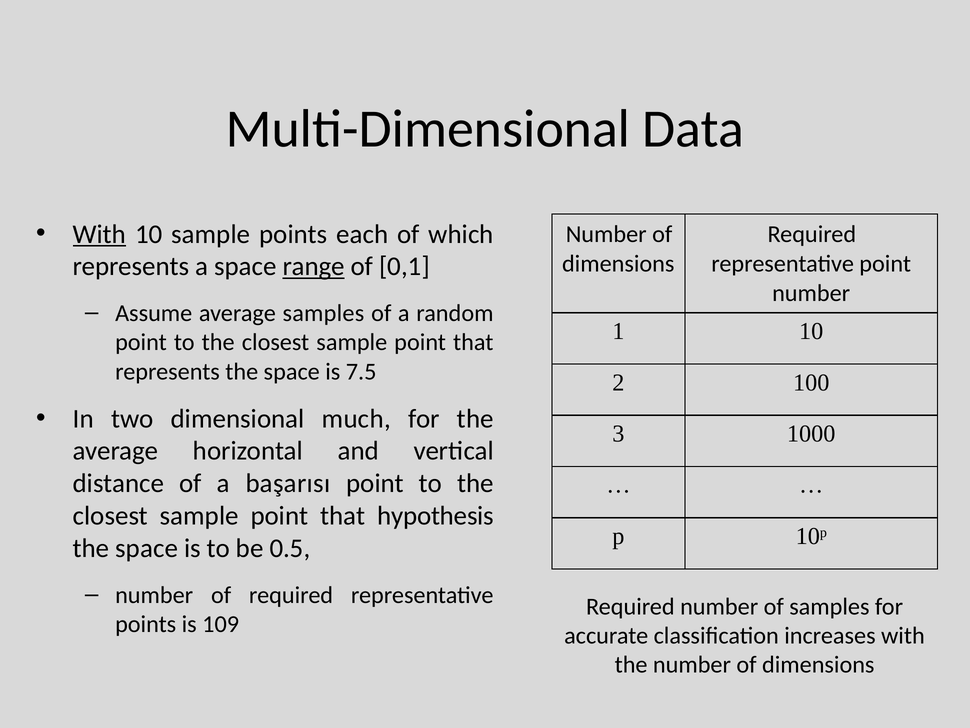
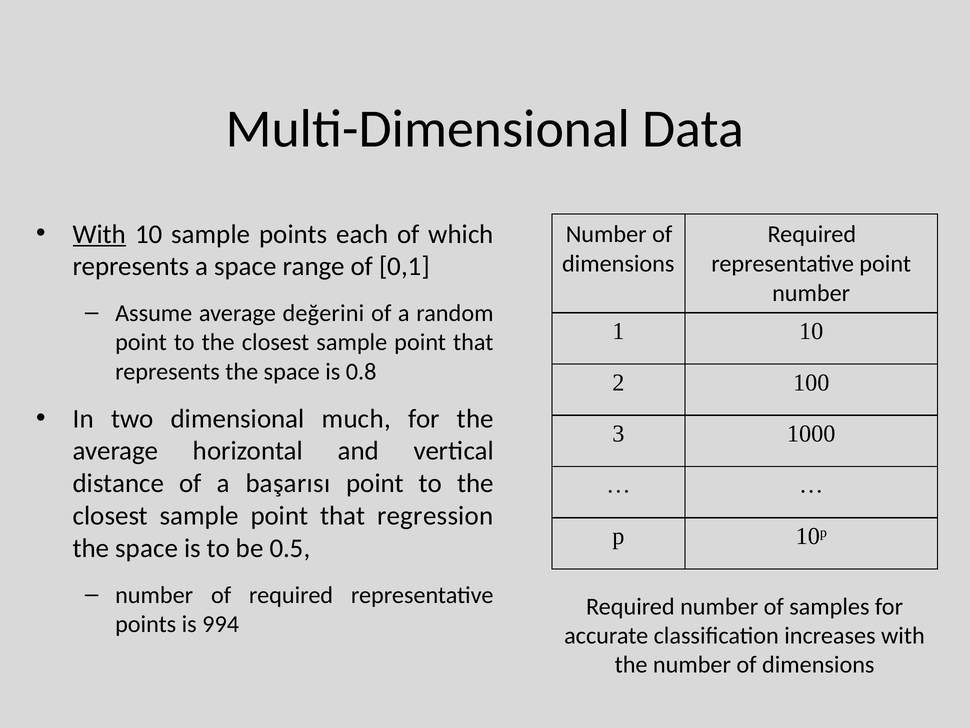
range underline: present -> none (314, 266)
average samples: samples -> değerini (323, 313)
7.5: 7.5 -> 0.8 (361, 371)
hypothesis: hypothesis -> regression (435, 516)
109: 109 -> 994 (221, 624)
